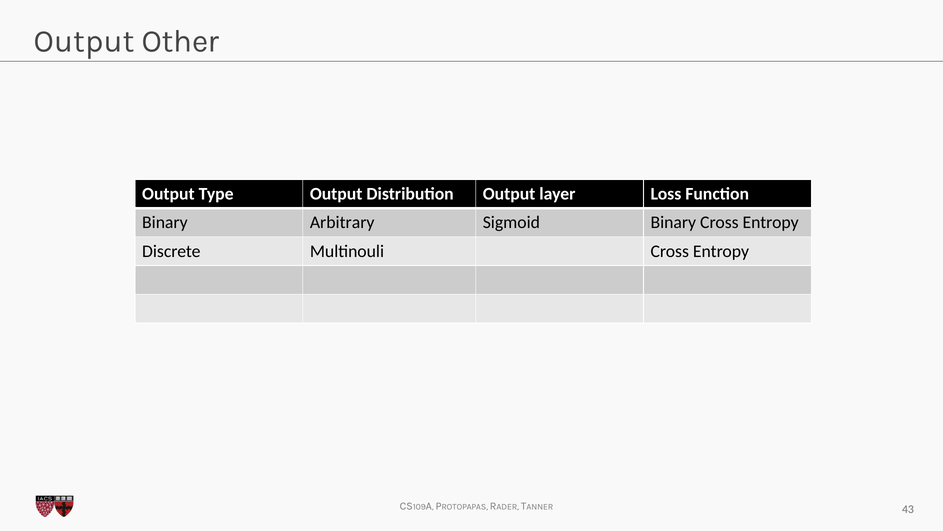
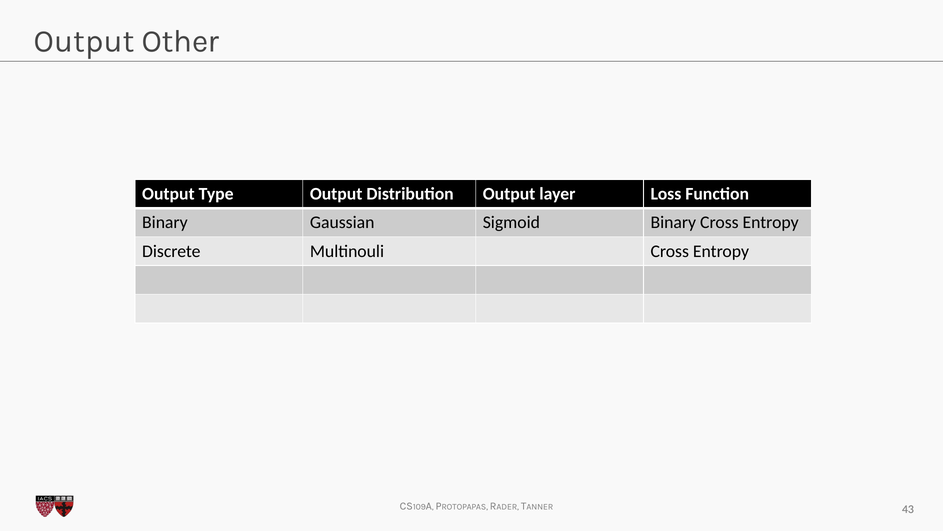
Arbitrary: Arbitrary -> Gaussian (342, 222)
